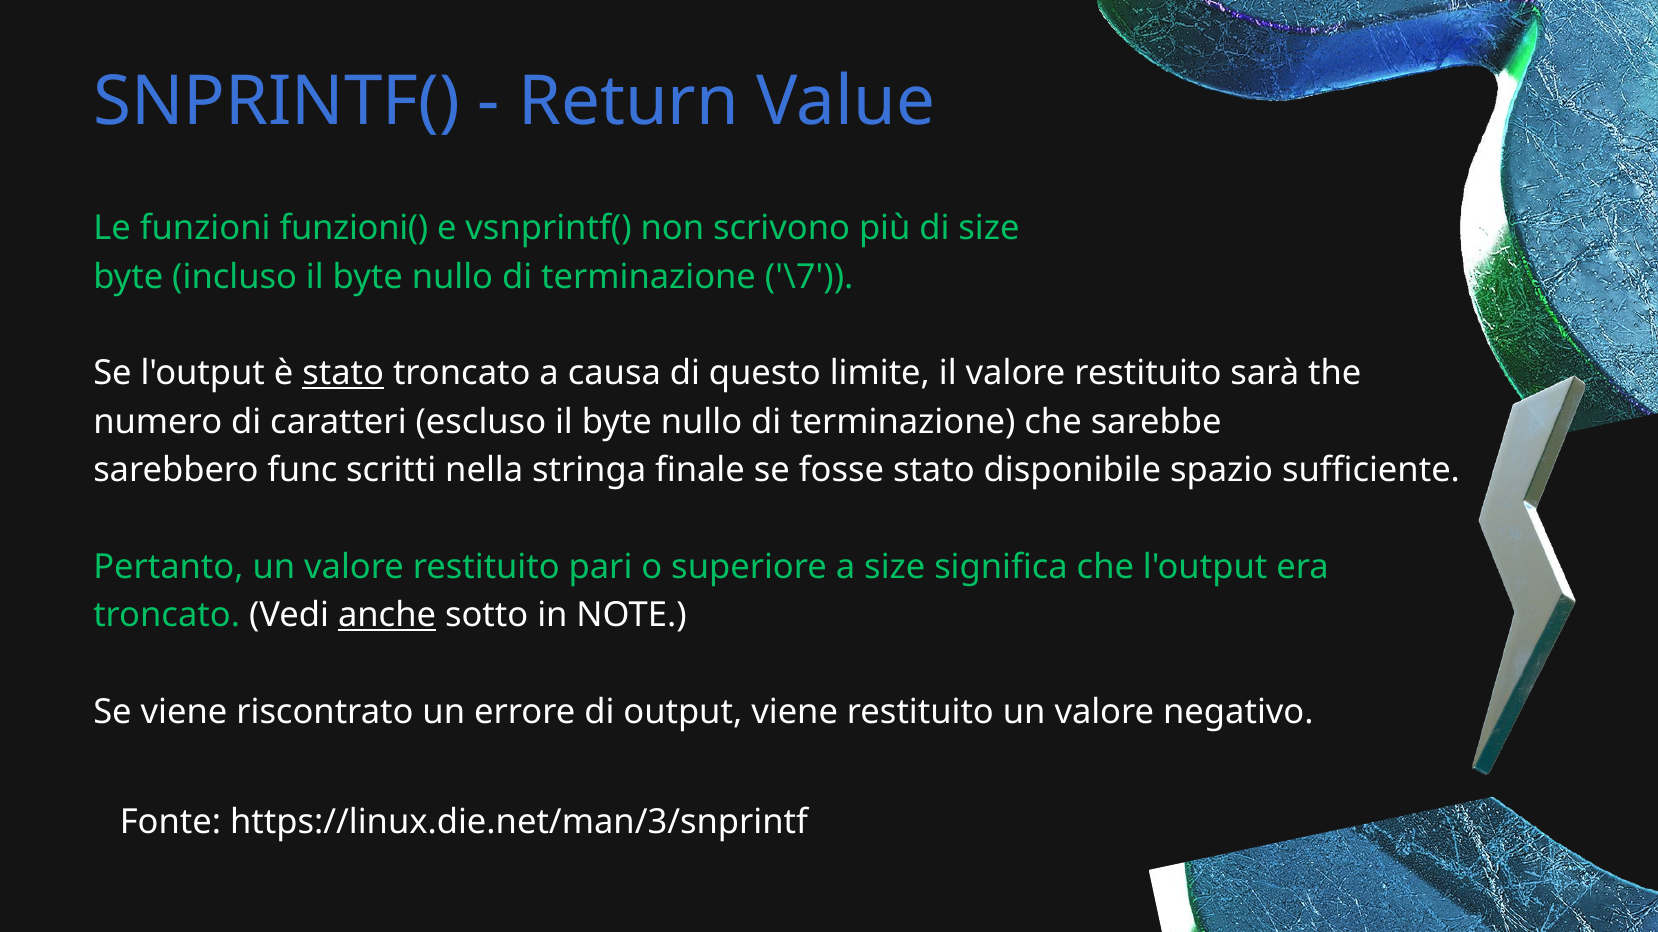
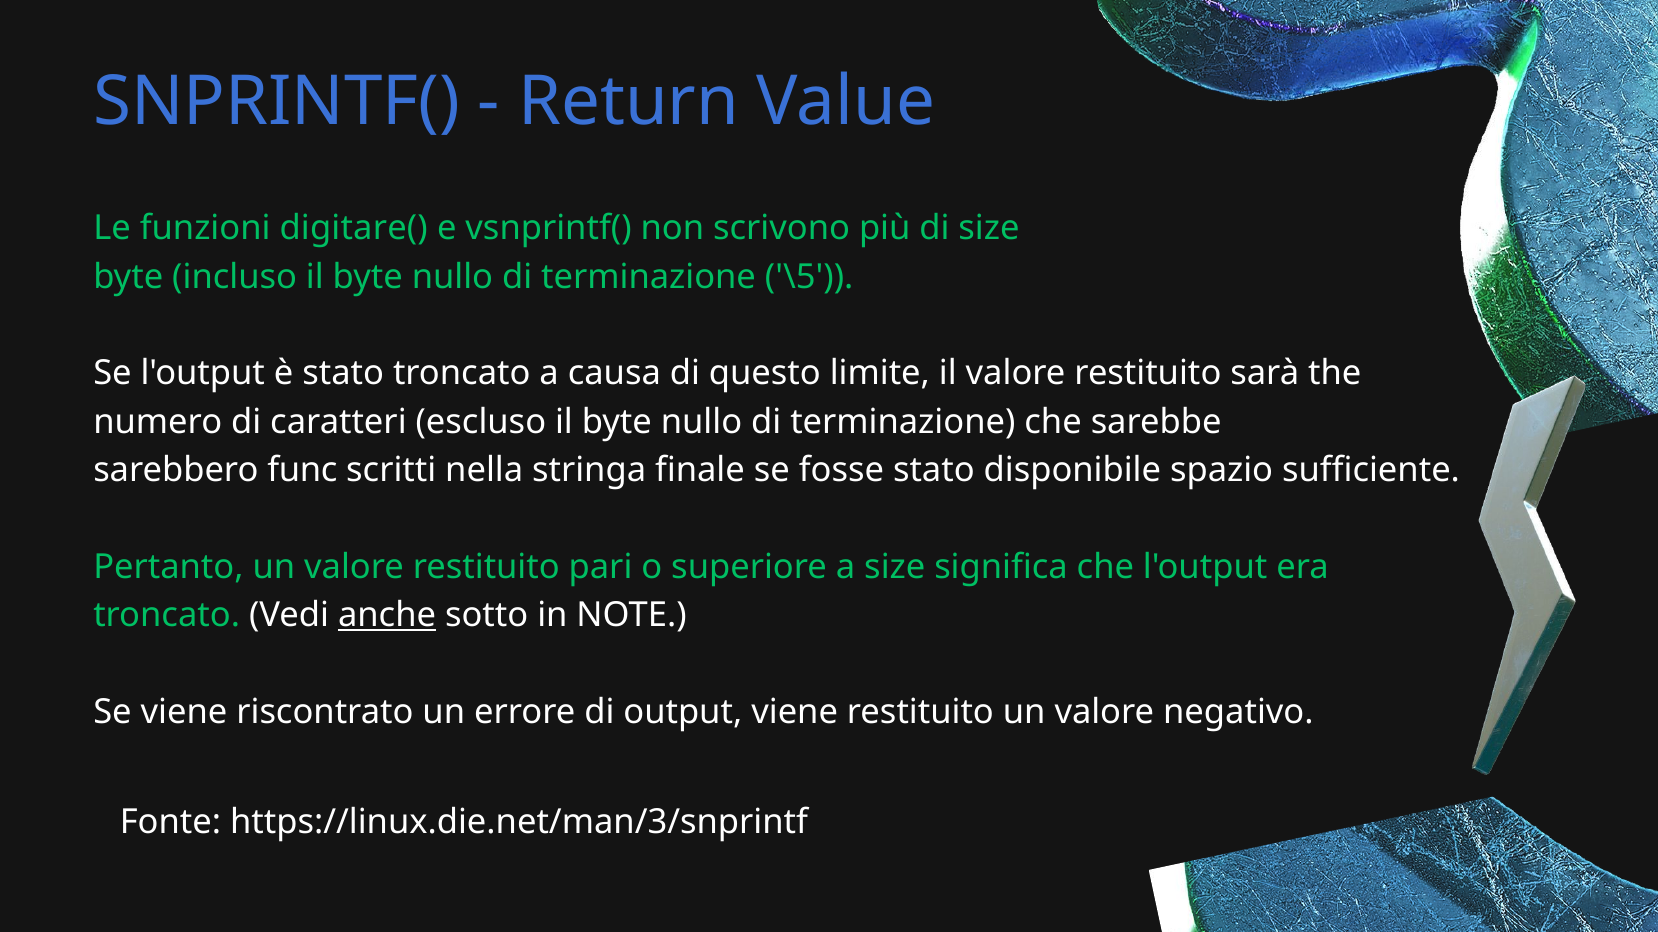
funzioni(: funzioni( -> digitare( (354, 229)
\7: \7 -> \5 (809, 277)
stato underline: present -> none (343, 374)
